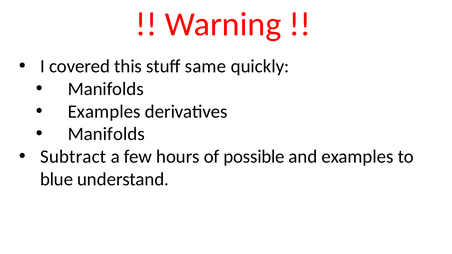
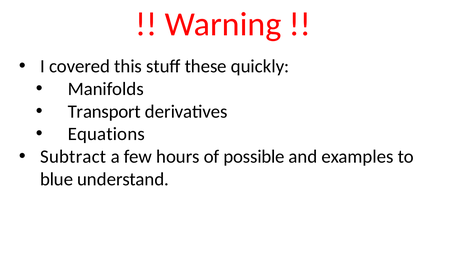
same: same -> these (206, 66)
Examples: Examples -> Transport (104, 112)
Manifolds: Manifolds -> Equations (106, 134)
